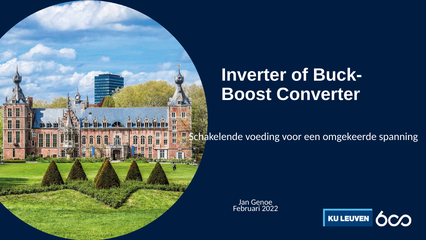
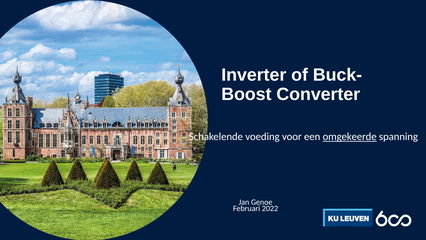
omgekeerde underline: none -> present (350, 136)
